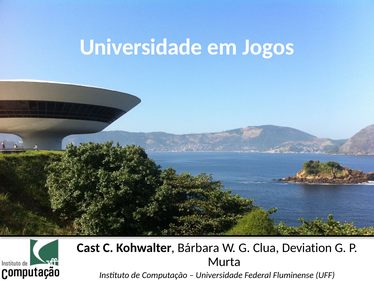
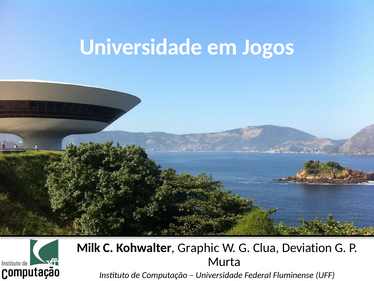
Cast: Cast -> Milk (88, 247)
Bárbara: Bárbara -> Graphic (198, 247)
